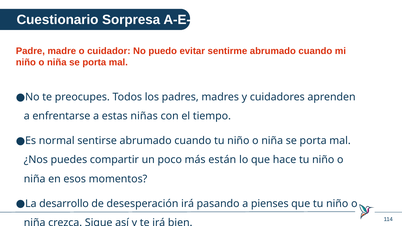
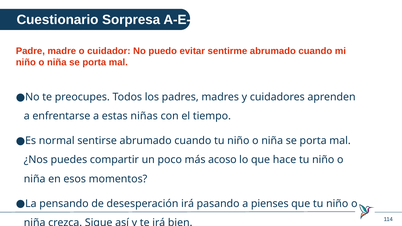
están: están -> acoso (222, 160)
desarrollo: desarrollo -> pensando (64, 204)
